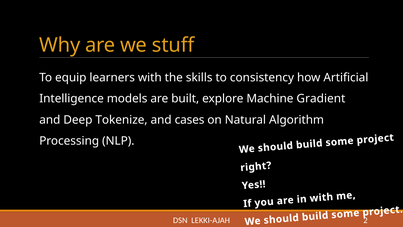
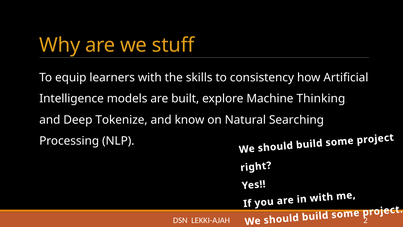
Gradient: Gradient -> Thinking (321, 99)
cases: cases -> know (190, 120)
Algorithm: Algorithm -> Searching (296, 120)
